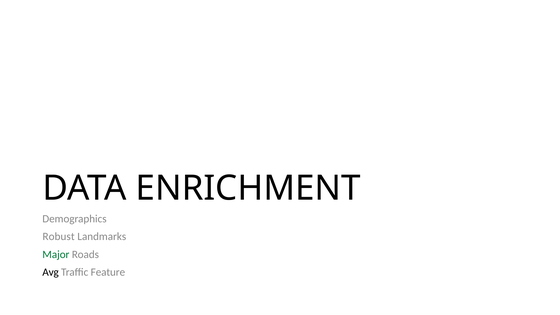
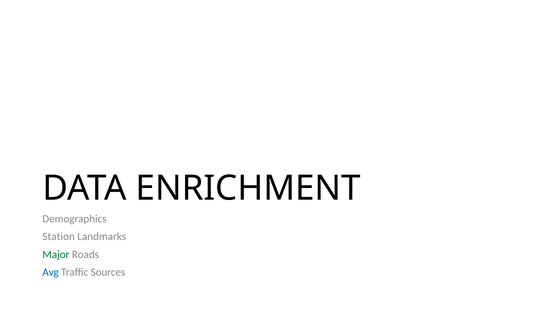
Robust: Robust -> Station (59, 237)
Avg colour: black -> blue (51, 272)
Feature: Feature -> Sources (108, 272)
